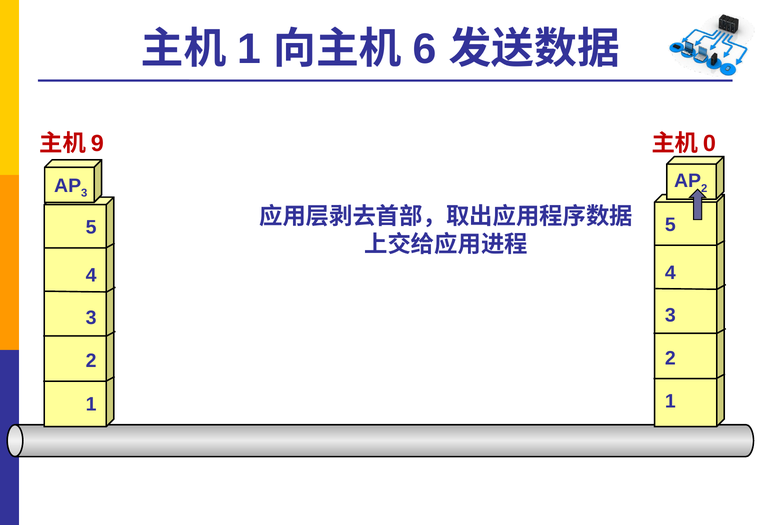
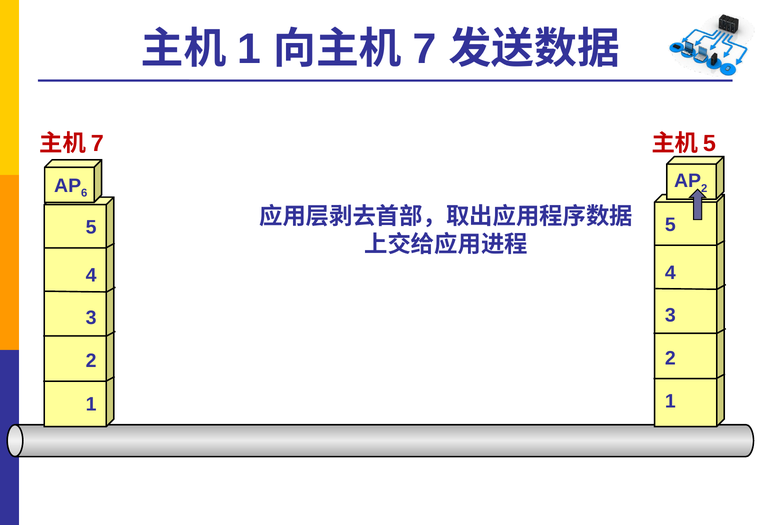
6: 6 -> 7 (425, 49)
9: 9 -> 7 (97, 144)
0: 0 -> 5 (709, 144)
3: 3 -> 6 (84, 193)
